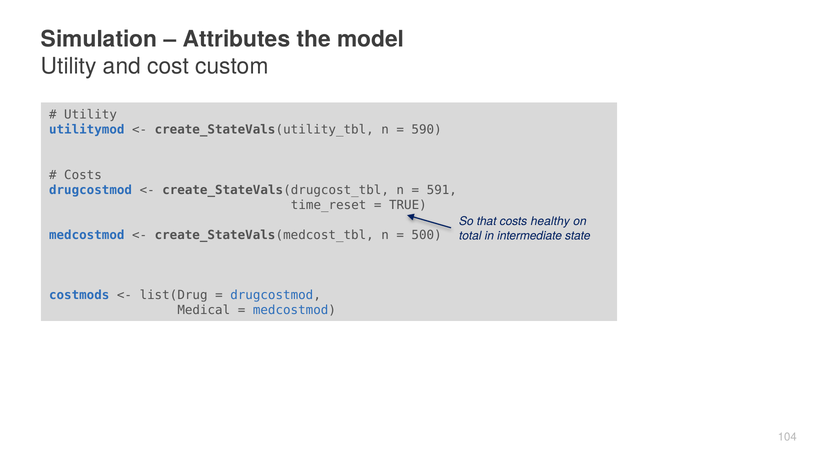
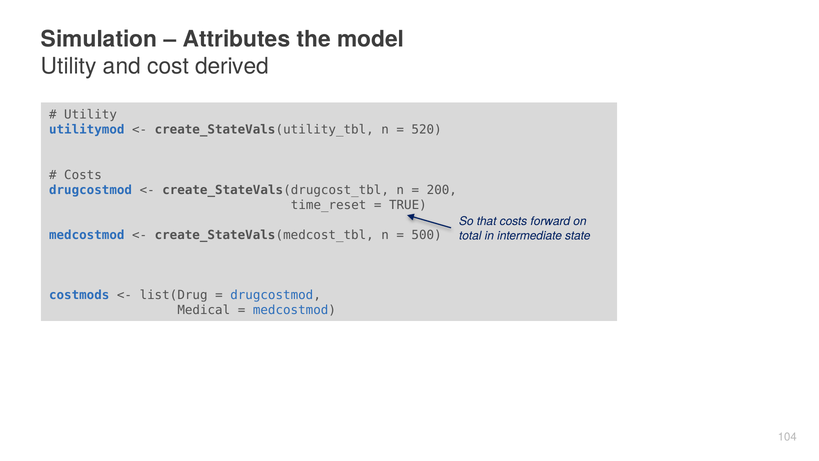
custom: custom -> derived (232, 66)
590: 590 -> 520 (427, 130)
591: 591 -> 200 (442, 190)
healthy: healthy -> forward (550, 221)
